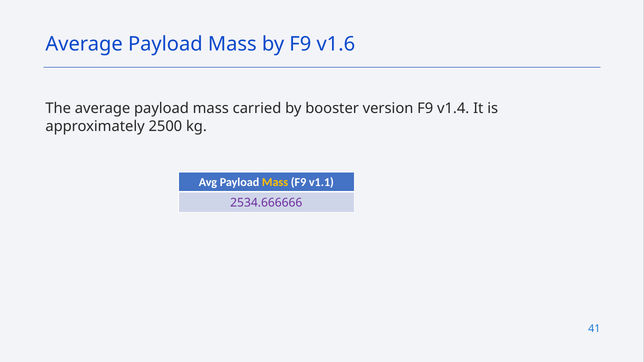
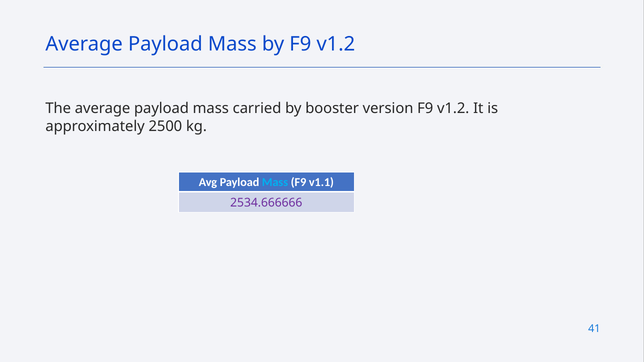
by F9 v1.6: v1.6 -> v1.2 (336, 44)
version F9 v1.4: v1.4 -> v1.2 (453, 109)
Mass colour: yellow -> light blue (275, 182)
